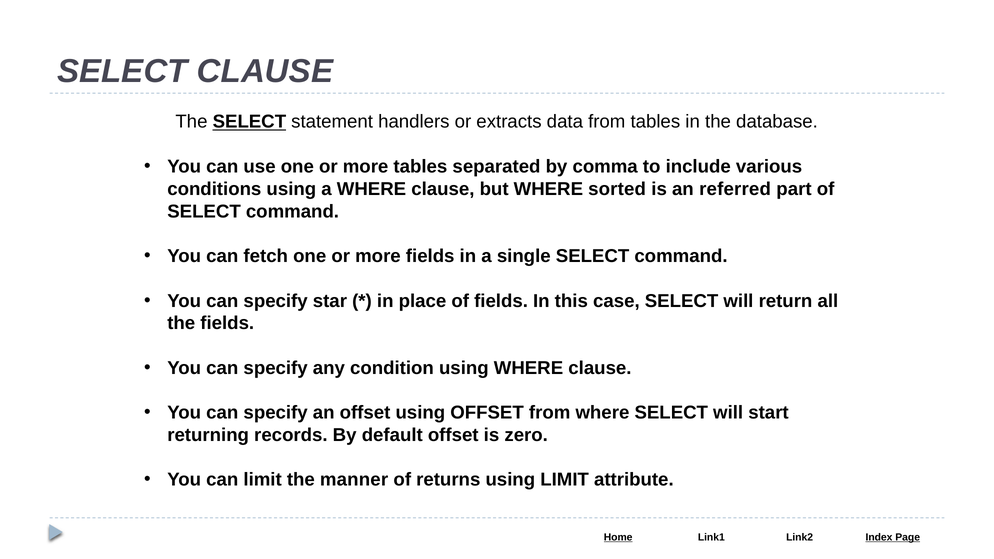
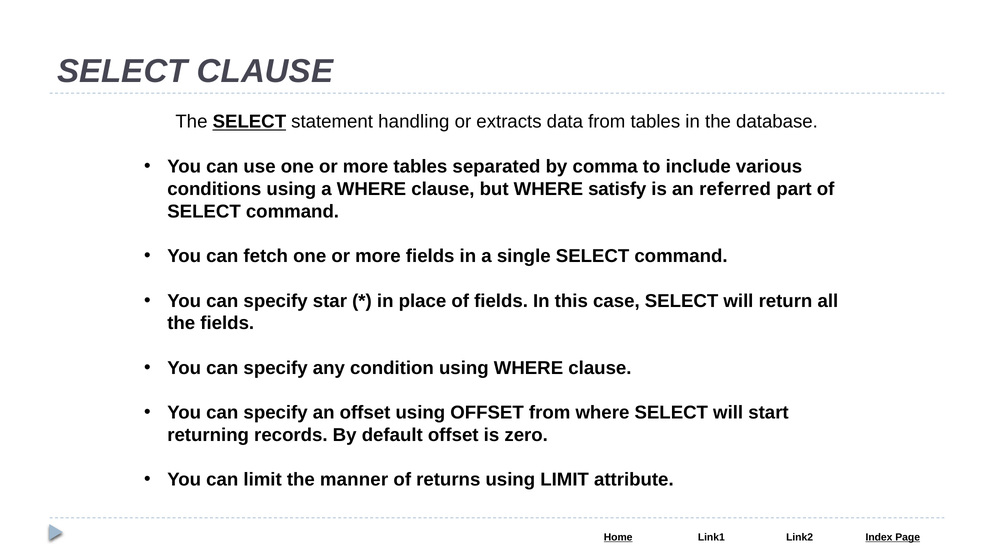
handlers: handlers -> handling (414, 122)
sorted: sorted -> satisfy (617, 189)
